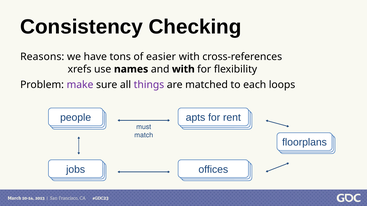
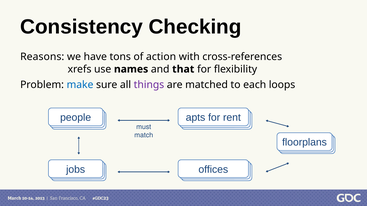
easier: easier -> action (161, 57)
and with: with -> that (183, 69)
make colour: purple -> blue (80, 85)
